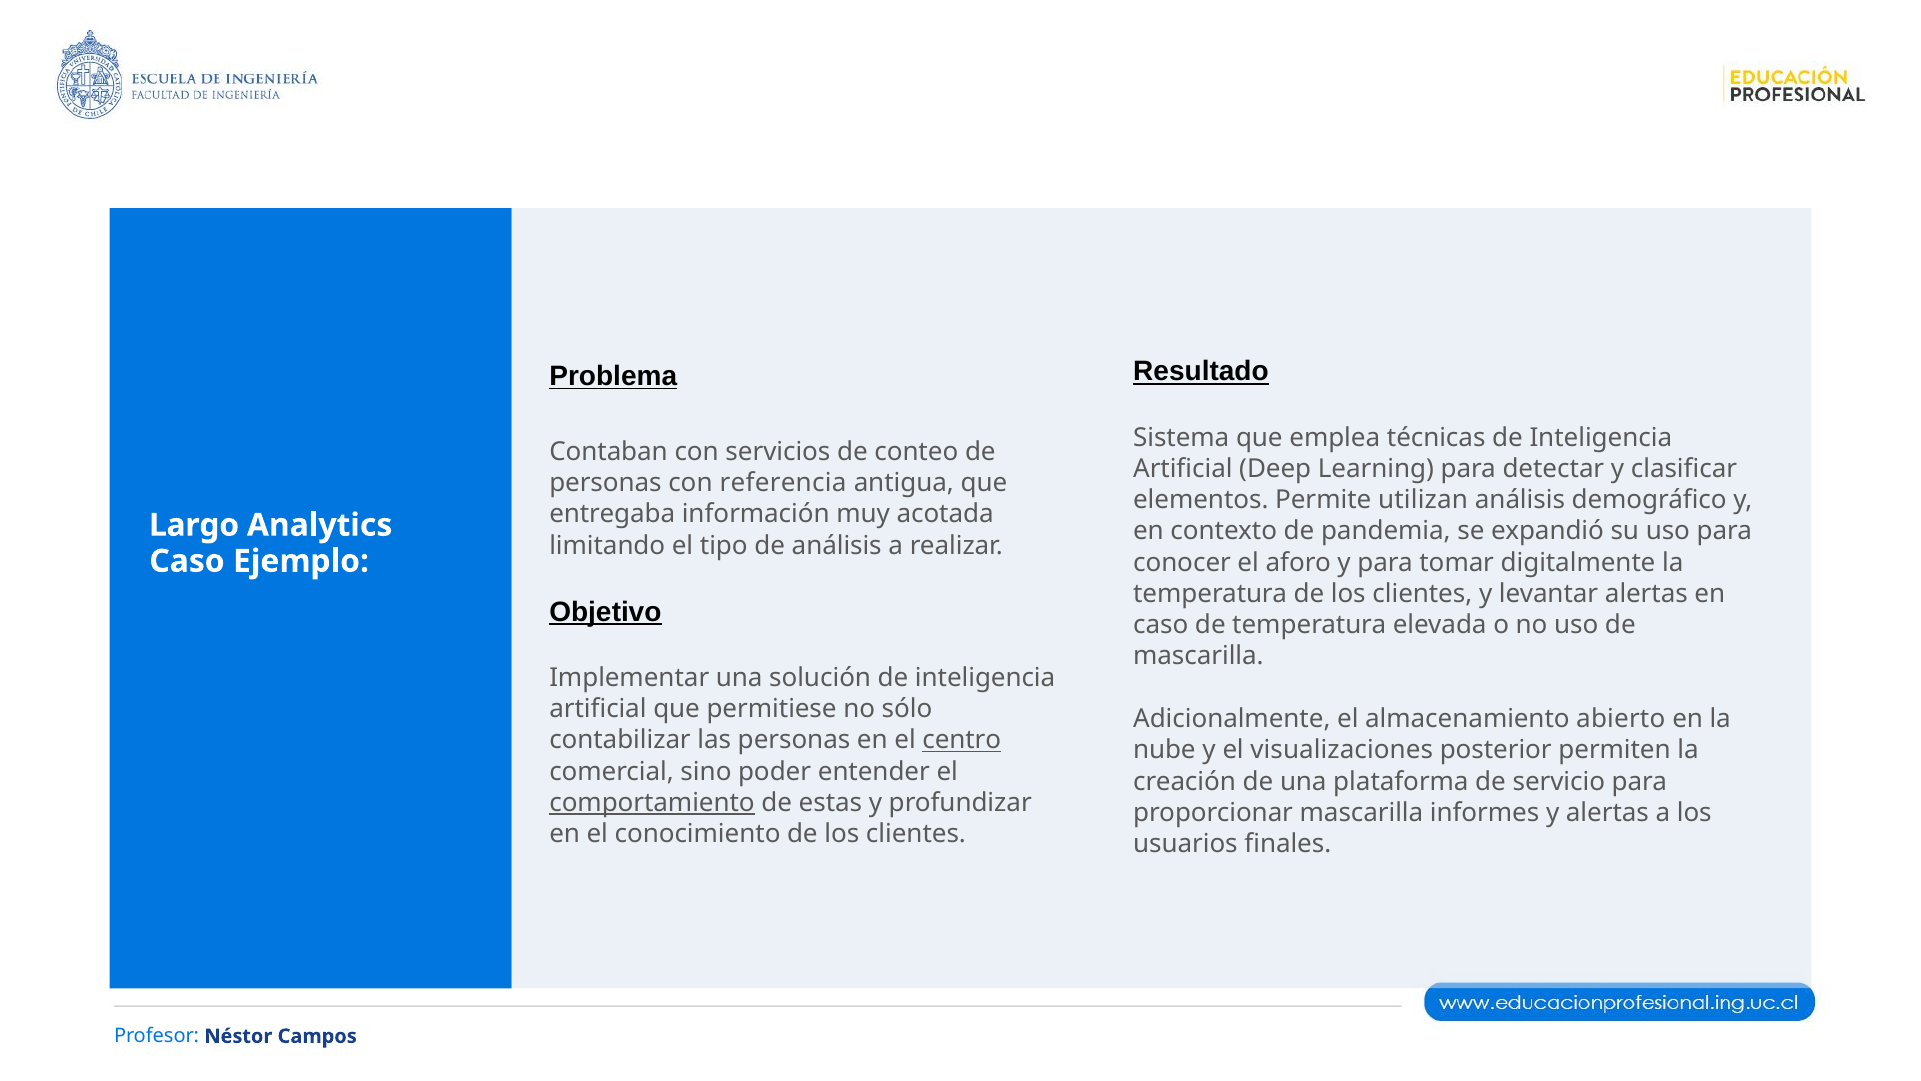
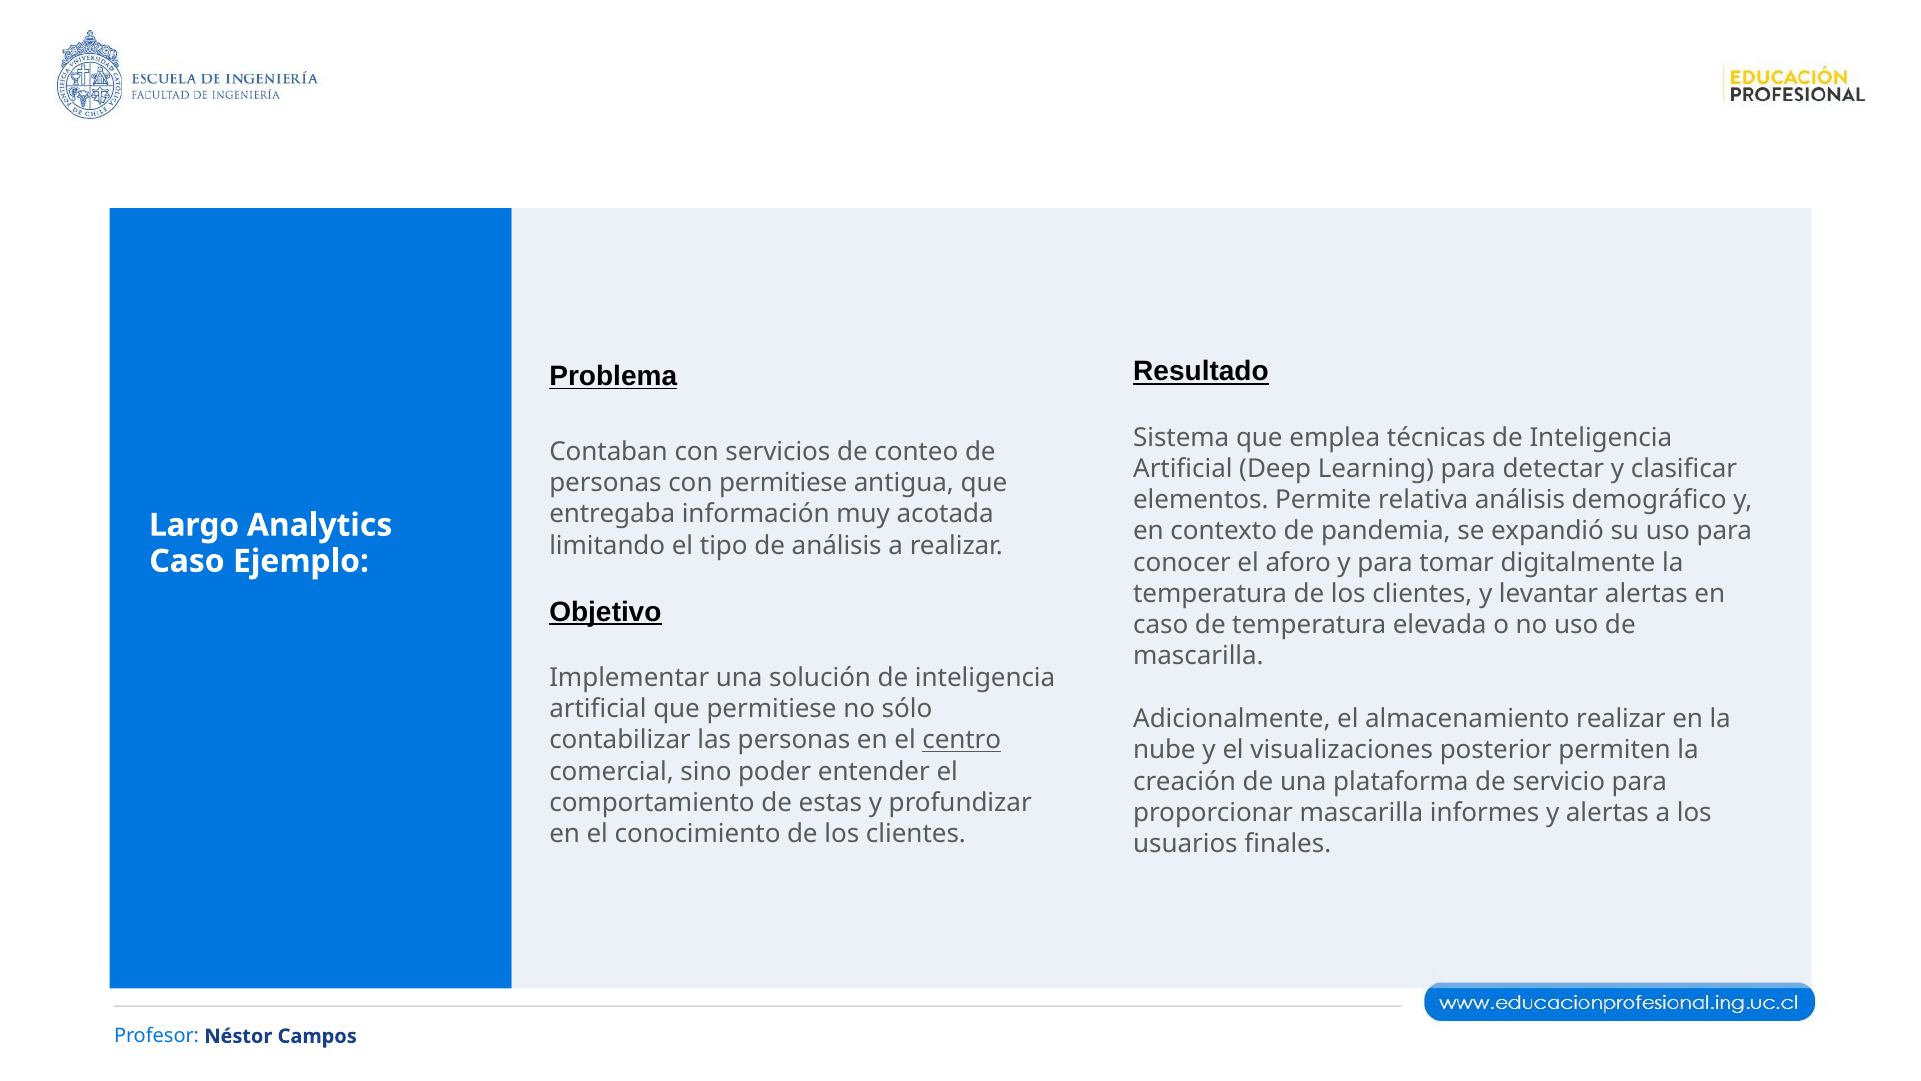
con referencia: referencia -> permitiese (783, 483)
utilizan: utilizan -> relativa (1423, 500)
almacenamiento abierto: abierto -> realizar (1621, 719)
comportamiento underline: present -> none (652, 803)
